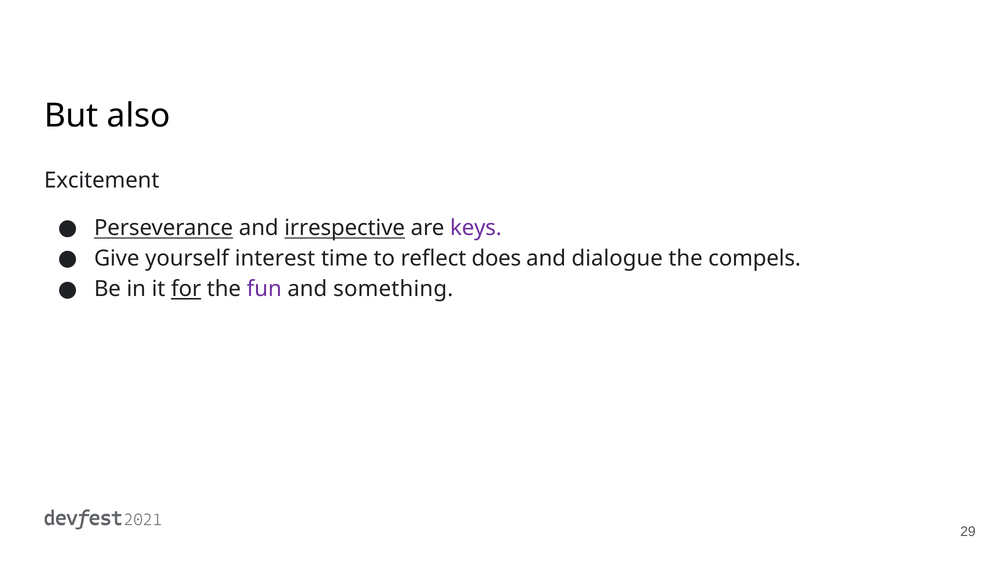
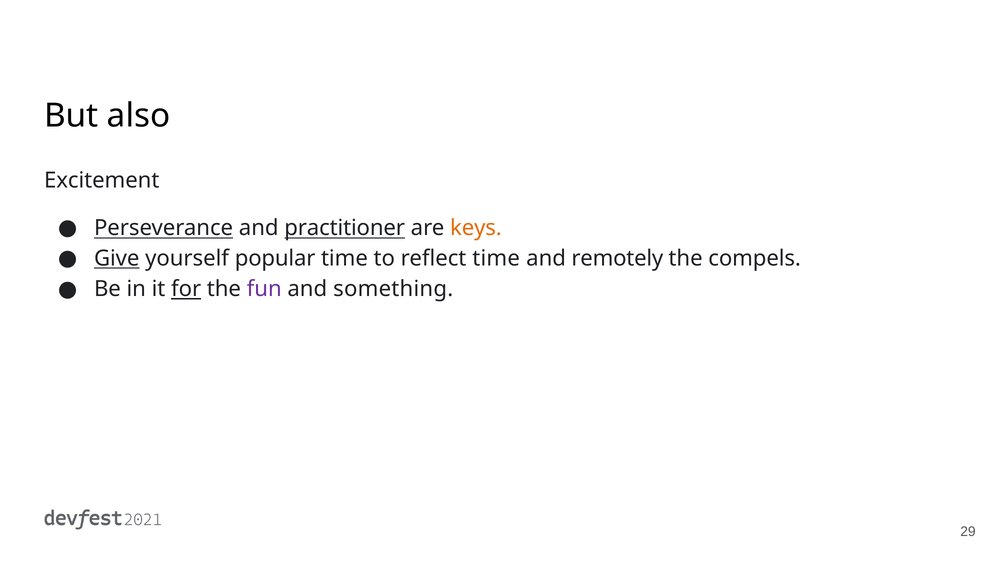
irrespective: irrespective -> practitioner (345, 228)
keys colour: purple -> orange (476, 228)
Give underline: none -> present (117, 258)
interest: interest -> popular (275, 258)
reflect does: does -> time (496, 258)
dialogue: dialogue -> remotely (617, 258)
